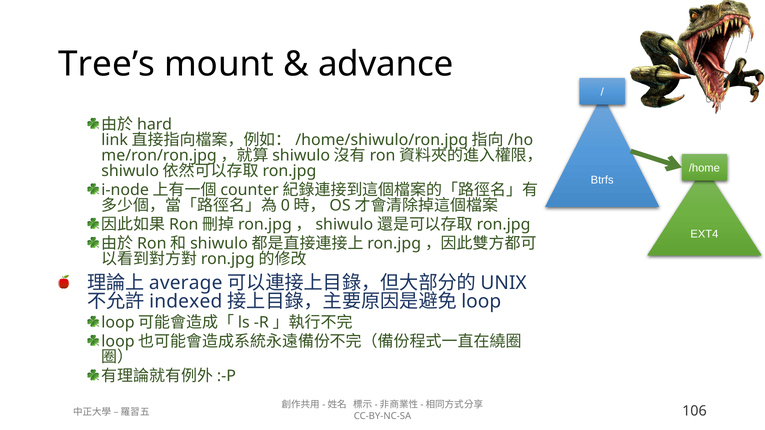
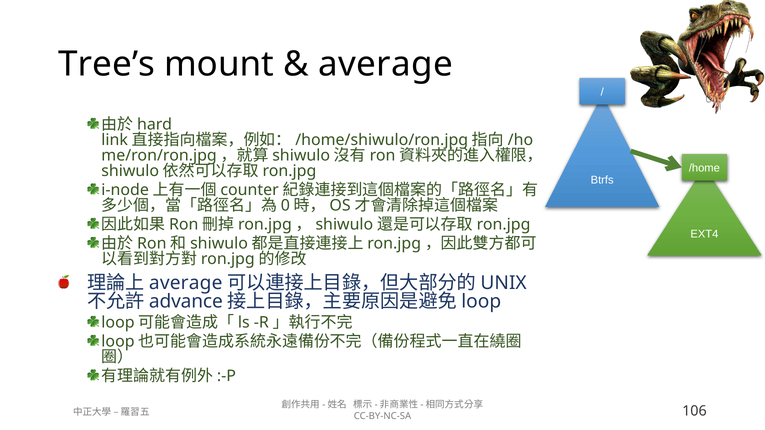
advance: advance -> average (385, 64)
indexed: indexed -> advance (186, 302)
